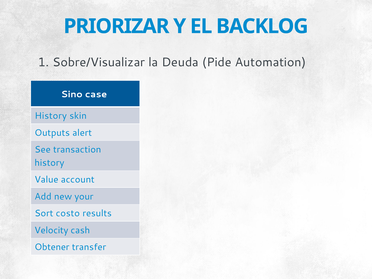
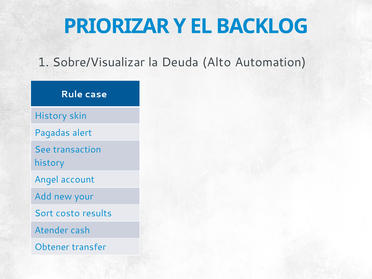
Pide: Pide -> Alto (217, 62)
Sino: Sino -> Rule (72, 94)
Outputs: Outputs -> Pagadas (52, 133)
Value: Value -> Angel (46, 180)
Velocity: Velocity -> Atender (51, 230)
